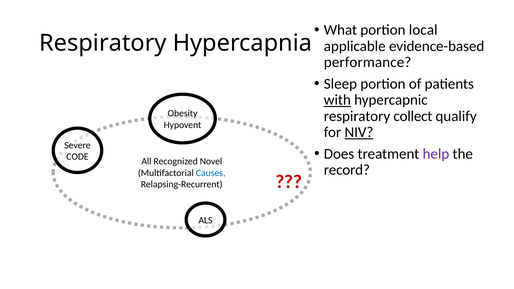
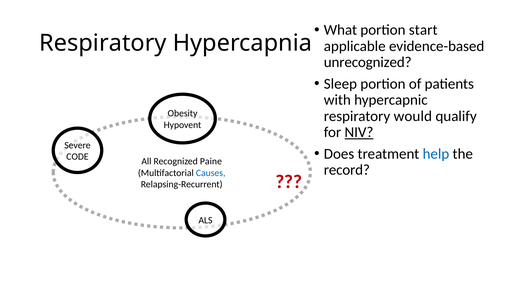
local: local -> start (423, 30)
performance: performance -> unrecognized (368, 62)
with underline: present -> none (337, 100)
collect: collect -> would (413, 116)
help colour: purple -> blue (436, 154)
Novel: Novel -> Paine (211, 161)
